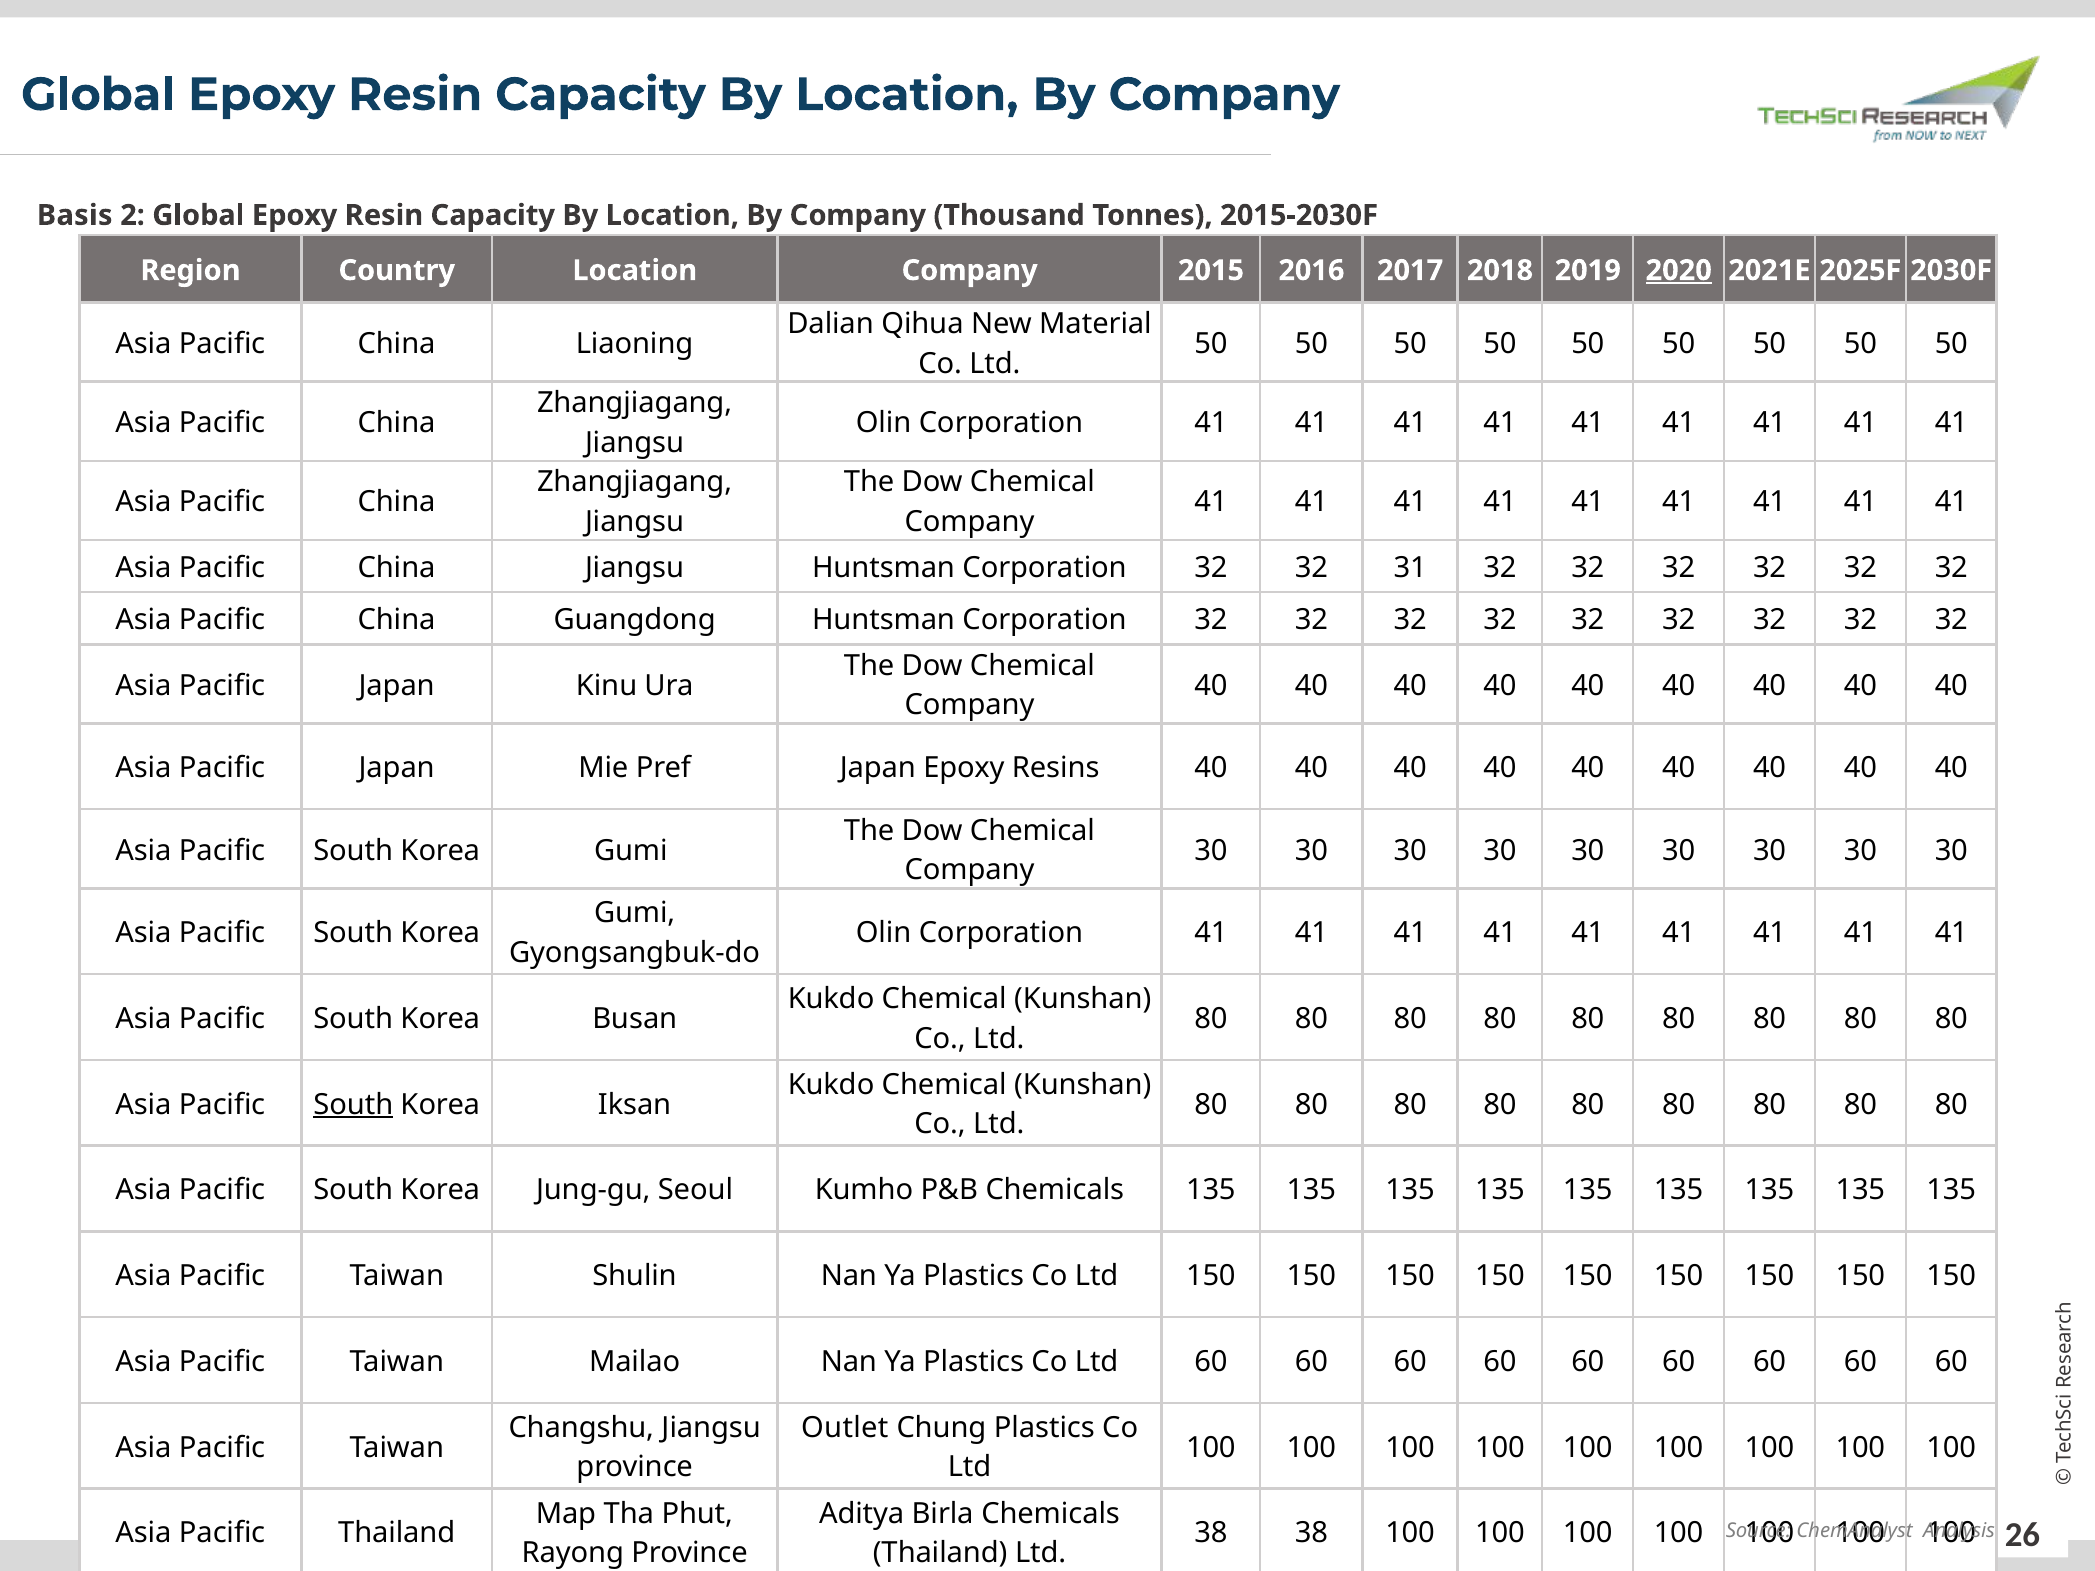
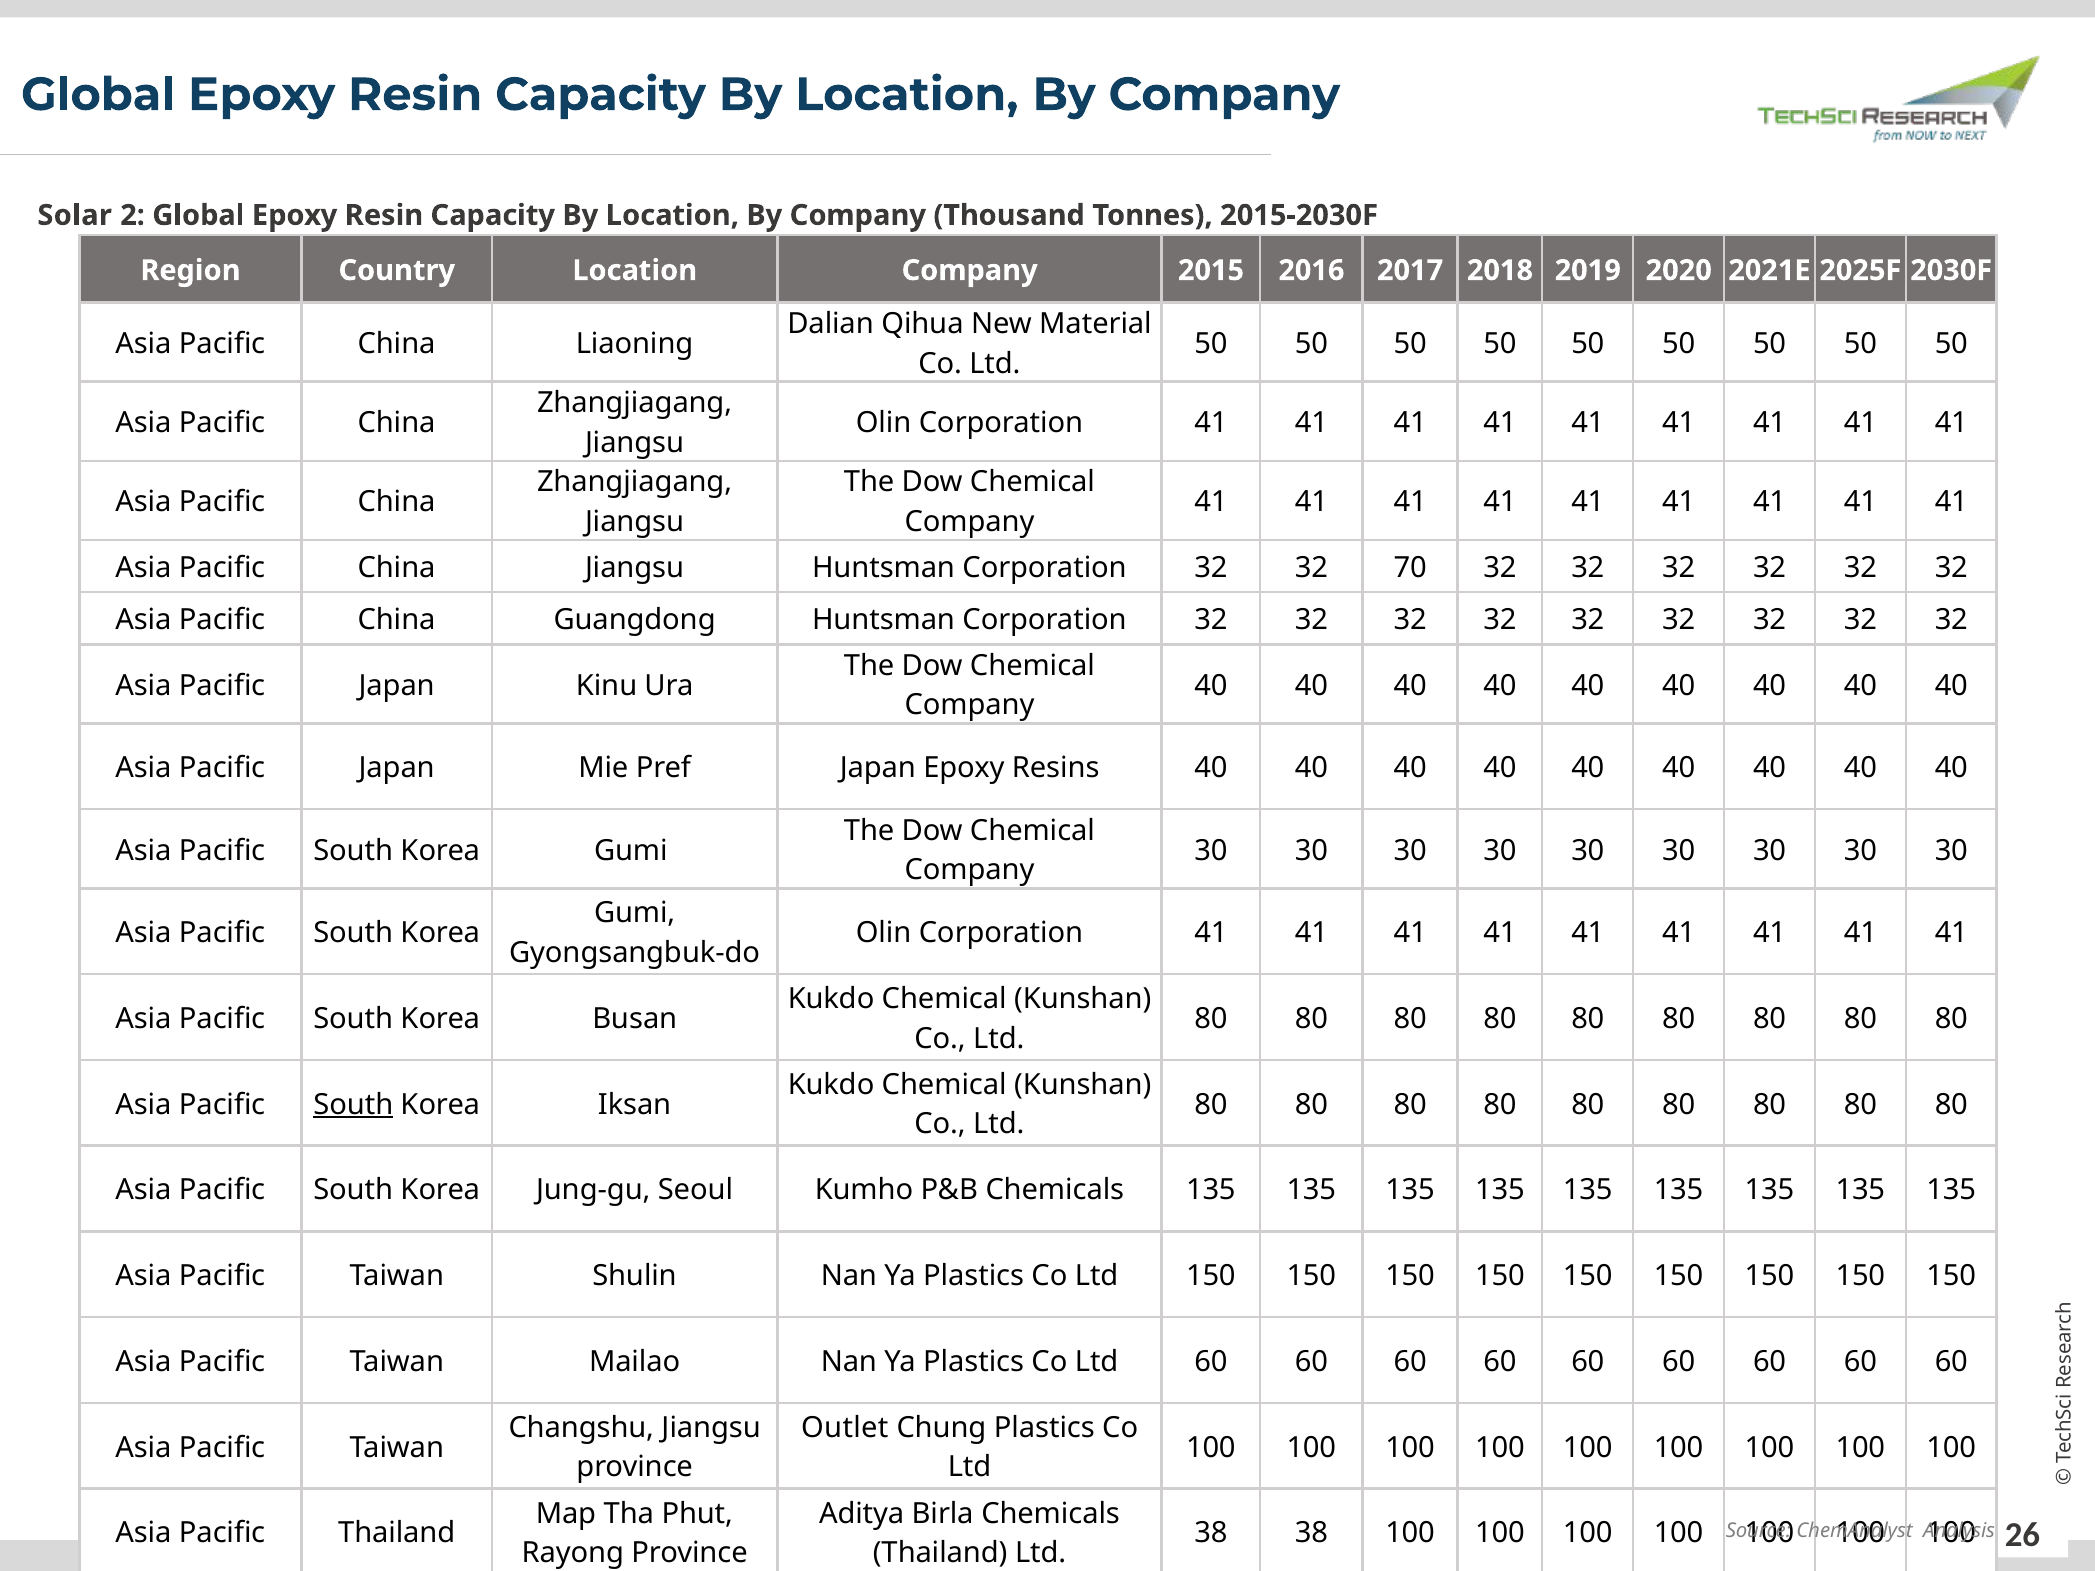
Basis: Basis -> Solar (75, 215)
2020 underline: present -> none (1679, 270)
31: 31 -> 70 (1410, 568)
